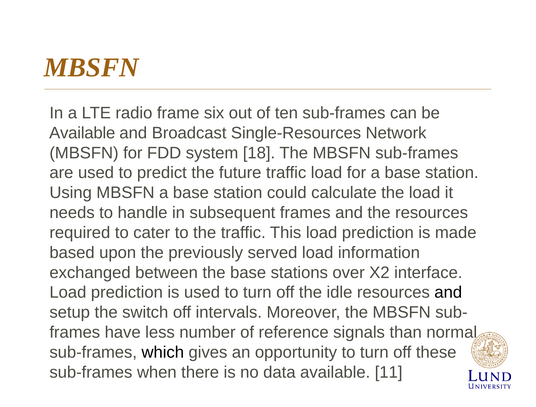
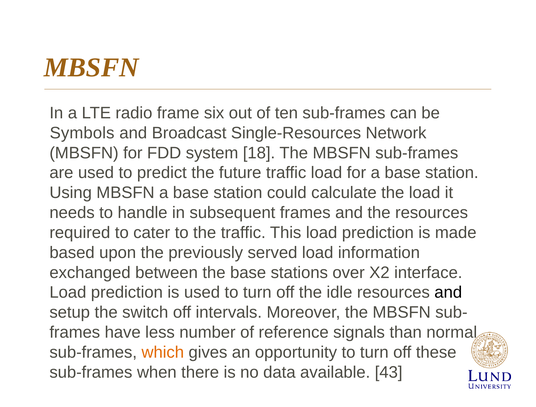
Available: Available -> Symbols (82, 133)
which colour: black -> orange (163, 353)
11: 11 -> 43 (389, 373)
